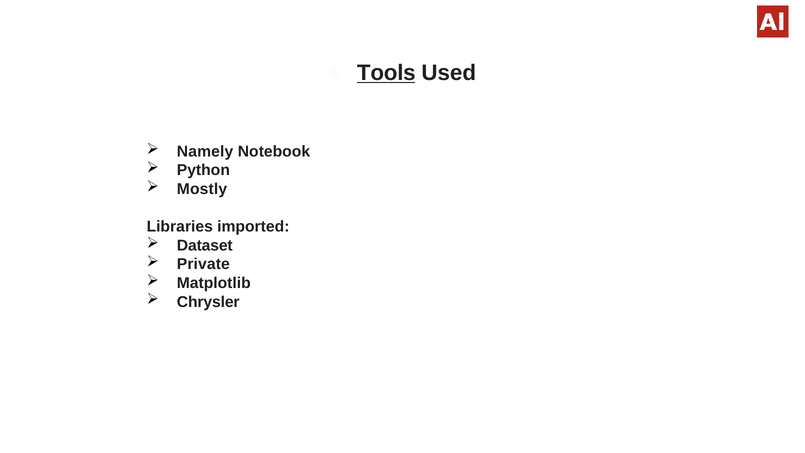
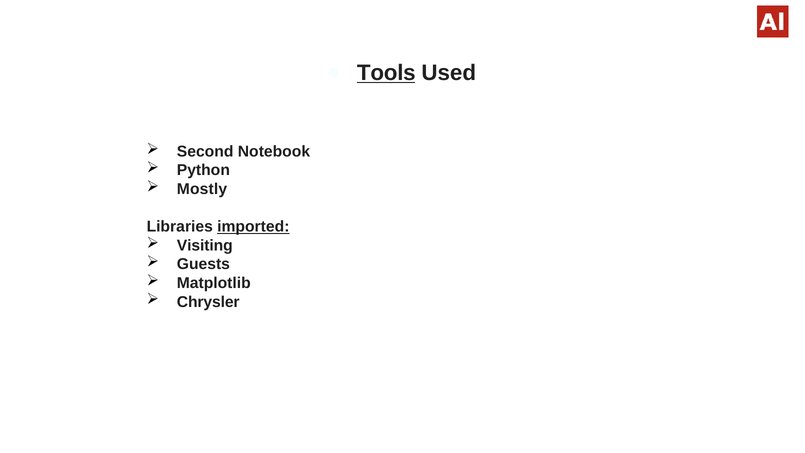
Namely: Namely -> Second (205, 151)
imported underline: none -> present (253, 227)
Dataset: Dataset -> Visiting (205, 245)
Private: Private -> Guests (203, 264)
